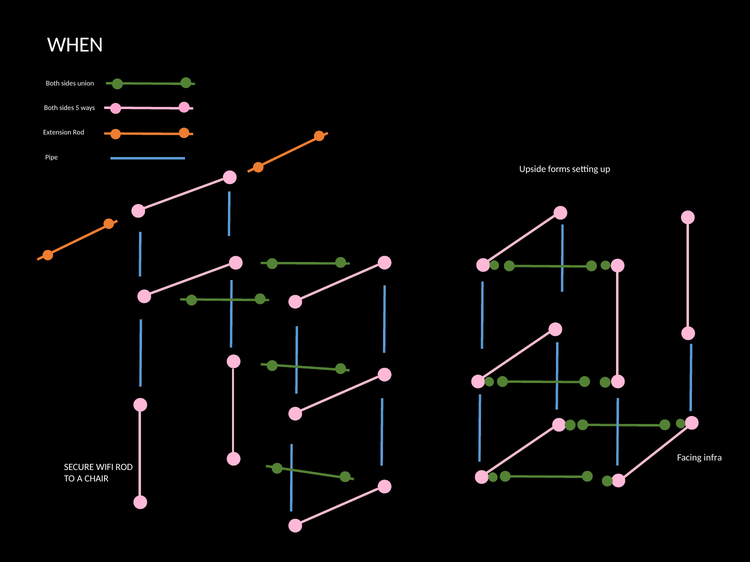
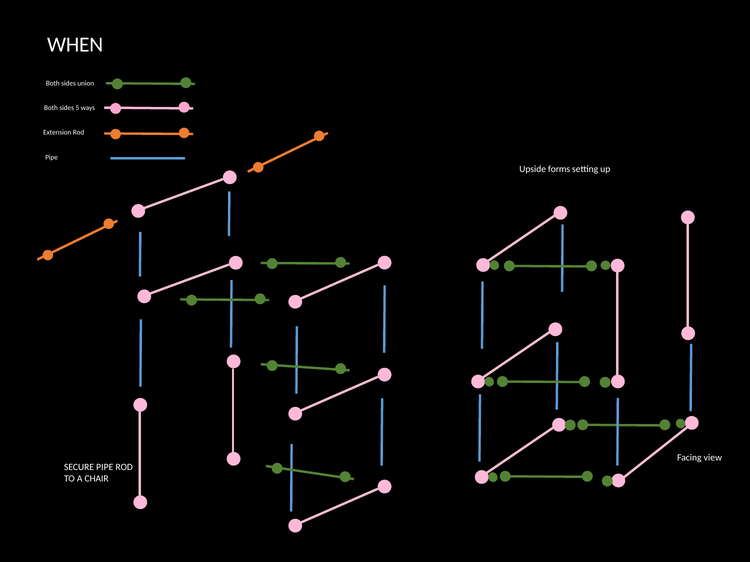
infra: infra -> view (713, 458)
SECURE WIFI: WIFI -> PIPE (105, 468)
